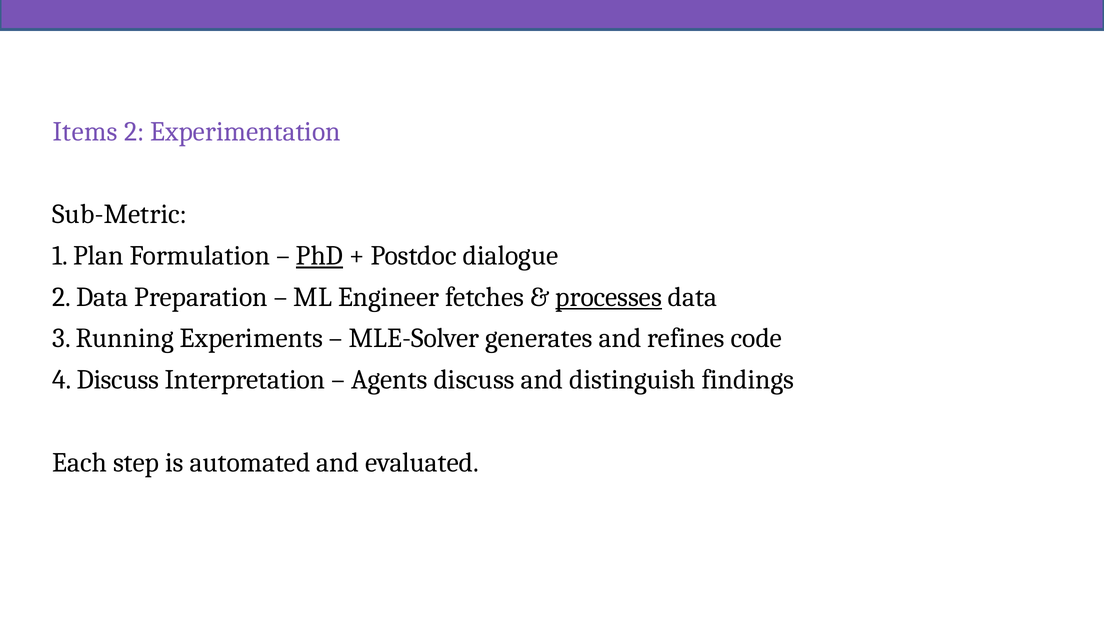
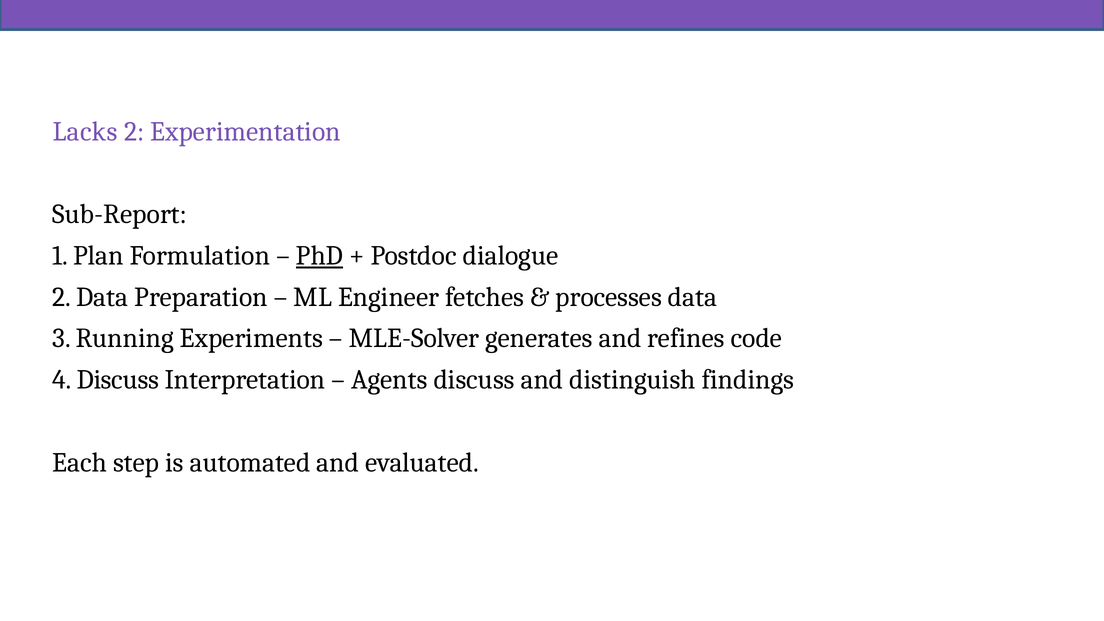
Items: Items -> Lacks (85, 131)
Sub-Metric: Sub-Metric -> Sub-Report (120, 214)
processes underline: present -> none (609, 297)
